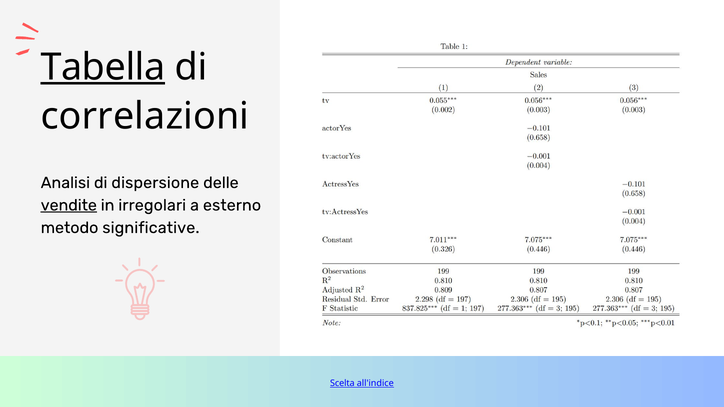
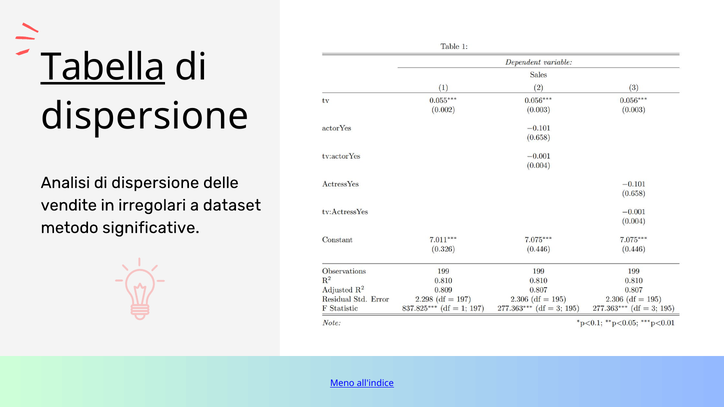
correlazioni: correlazioni -> dispersione (145, 116)
vendite underline: present -> none (69, 205)
esterno: esterno -> dataset (232, 205)
Scelta: Scelta -> Meno (342, 384)
